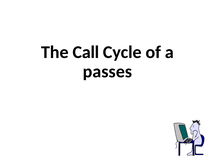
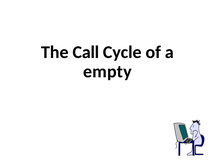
passes: passes -> empty (107, 72)
